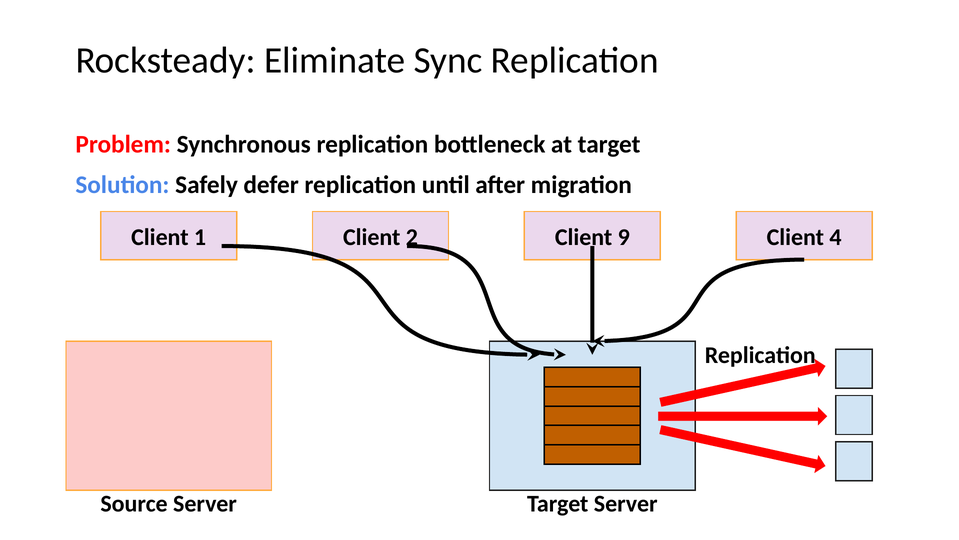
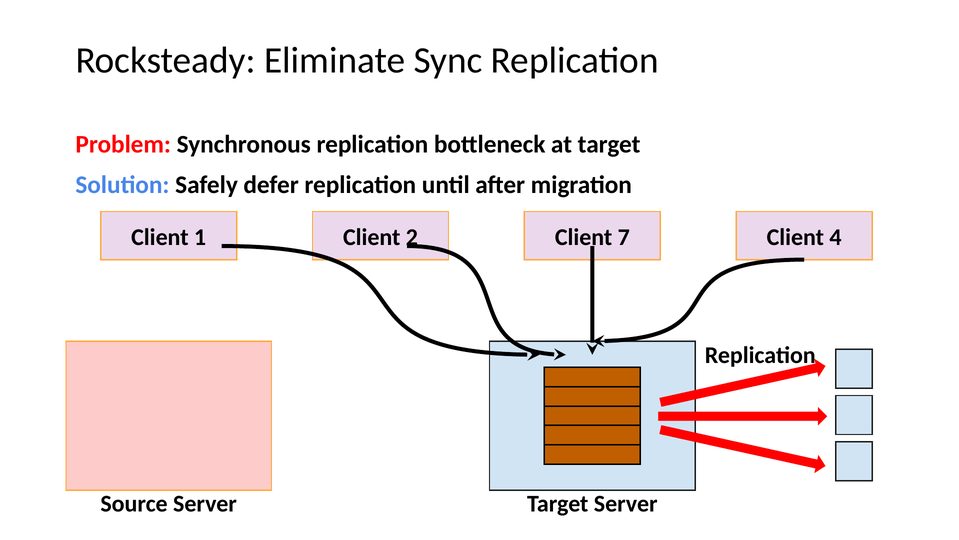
9: 9 -> 7 (624, 237)
